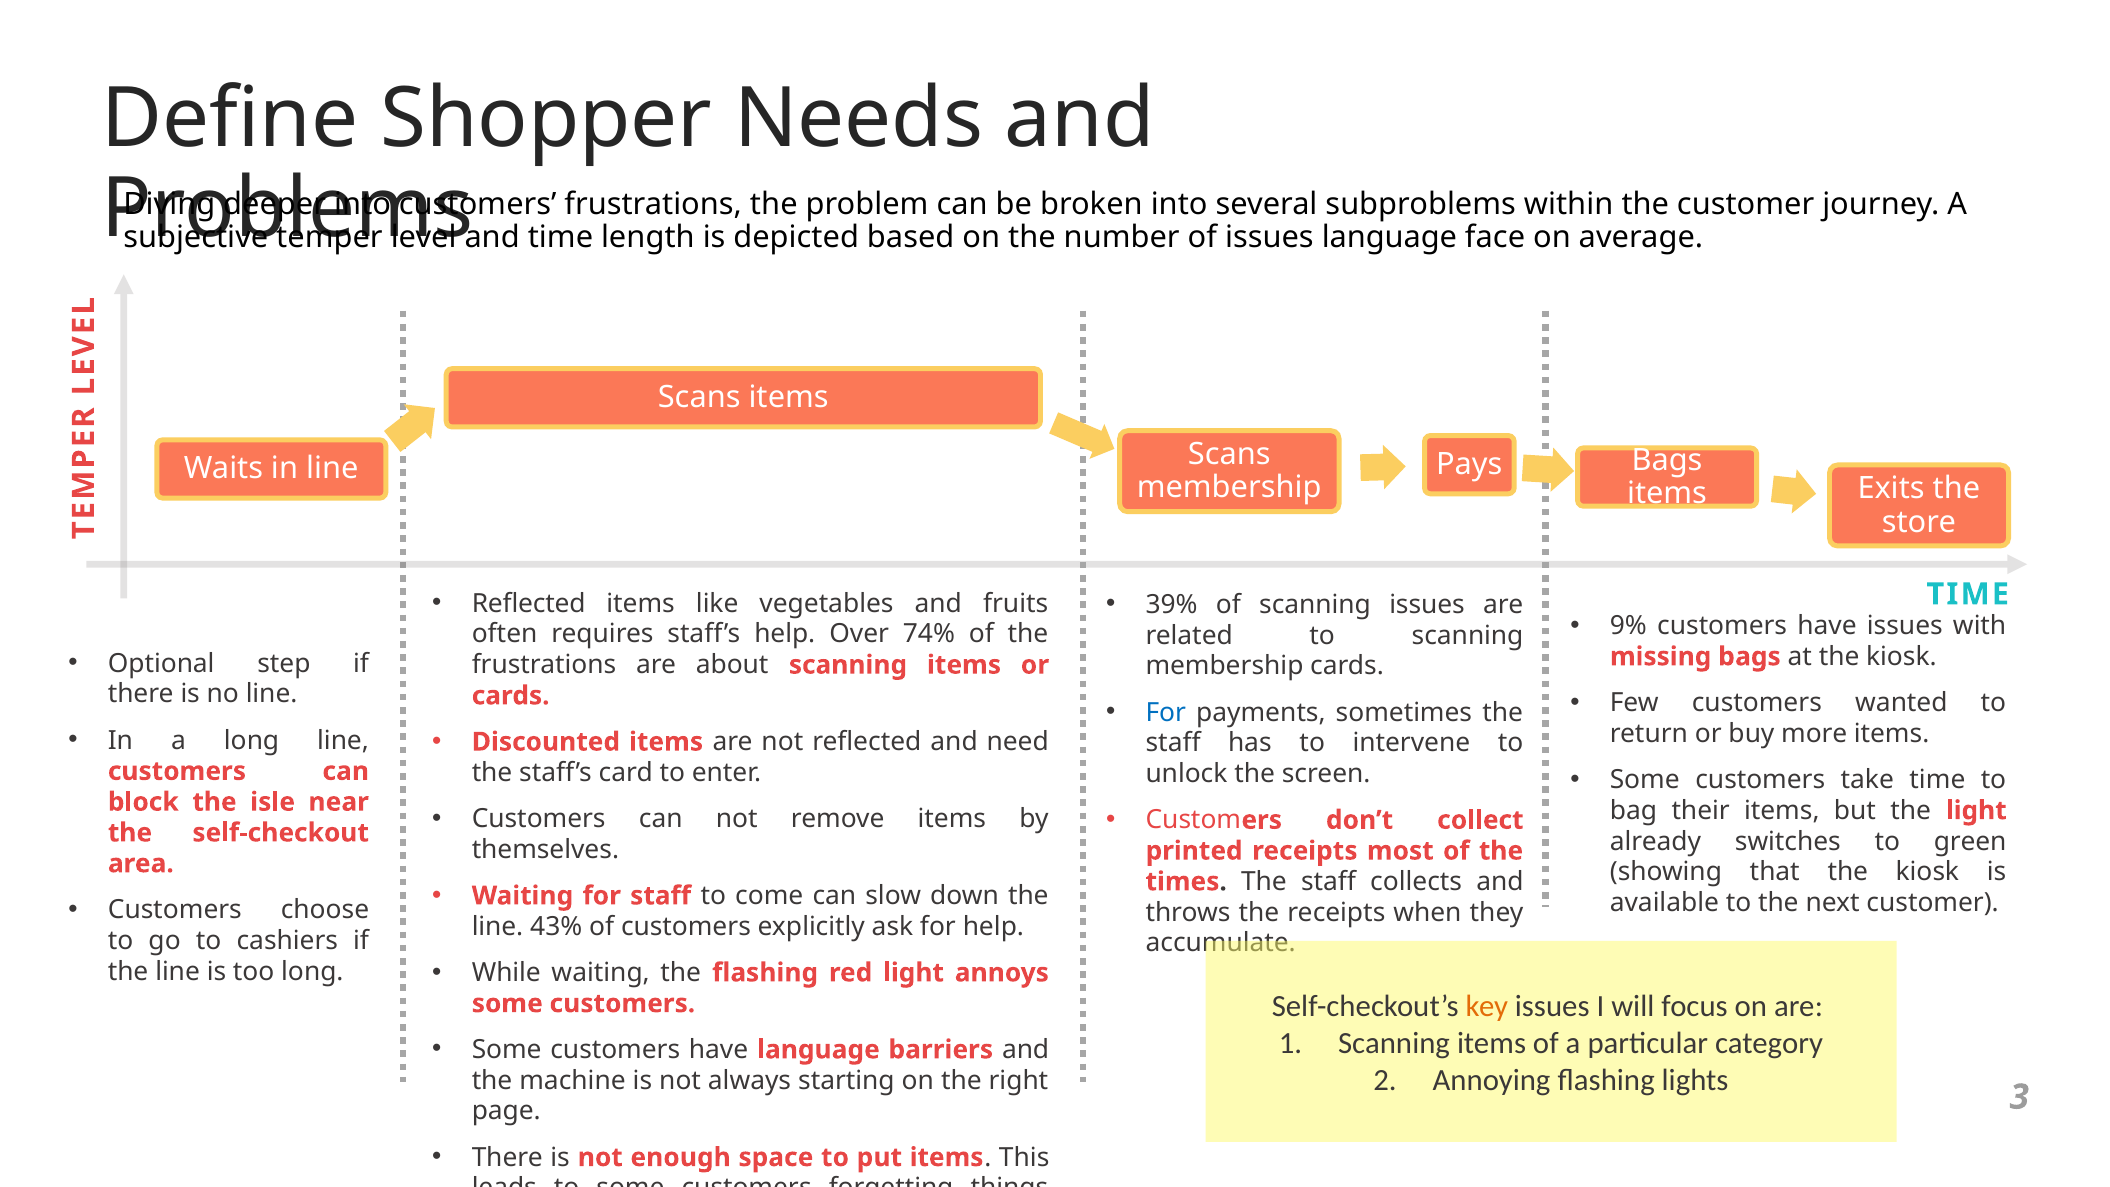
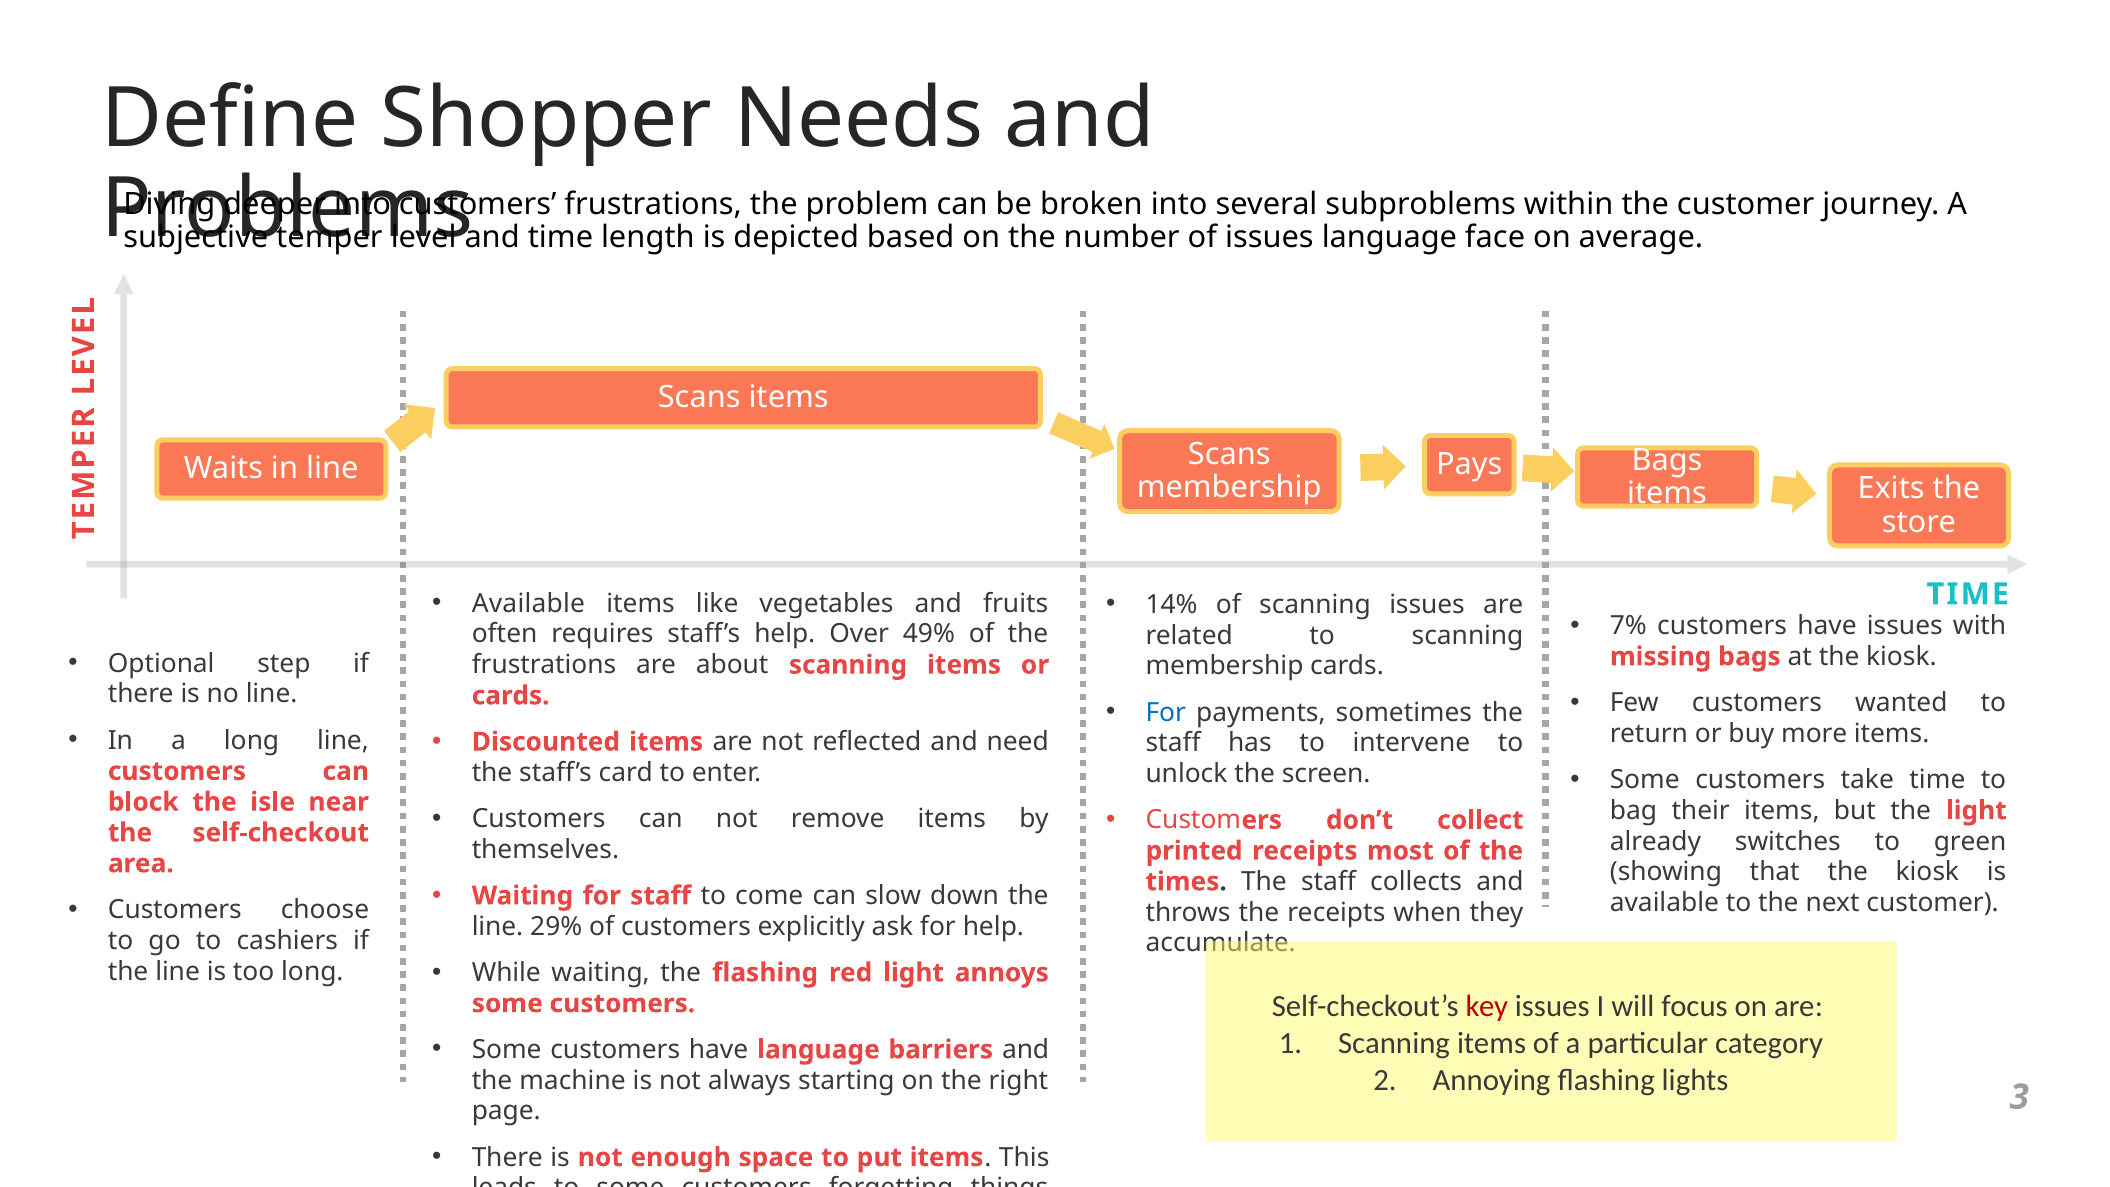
Reflected: Reflected -> Available (528, 603)
39%: 39% -> 14% (1172, 605)
9%: 9% -> 7% (1628, 626)
74%: 74% -> 49% (929, 634)
43%: 43% -> 29% (556, 926)
key colour: orange -> red (1487, 1007)
